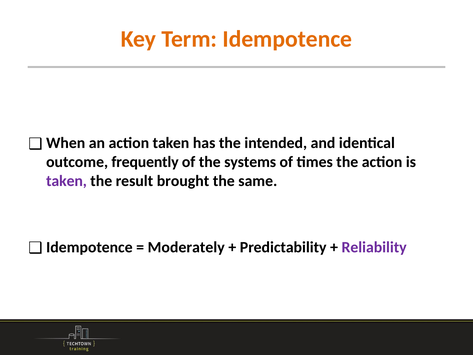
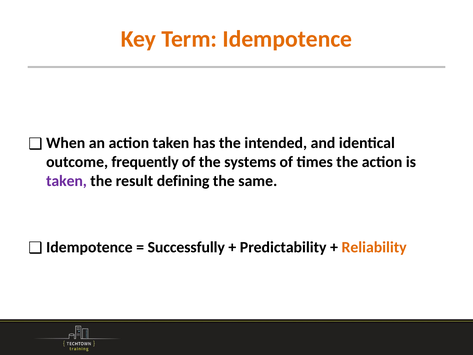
brought: brought -> defining (183, 181)
Moderately: Moderately -> Successfully (186, 247)
Reliability colour: purple -> orange (374, 247)
